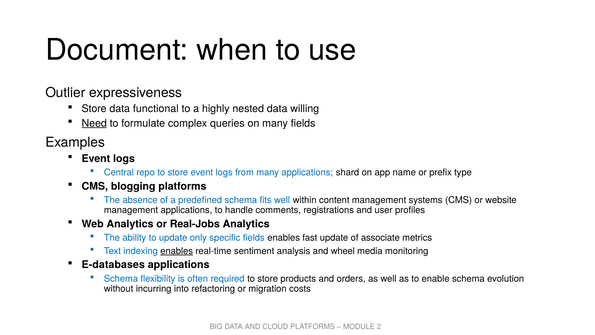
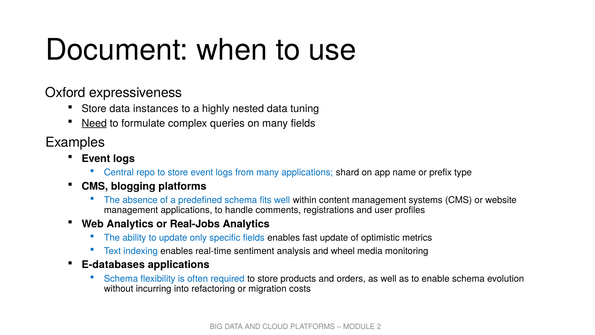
Outlier: Outlier -> Oxford (65, 92)
functional: functional -> instances (156, 109)
willing: willing -> tuning (305, 109)
associate: associate -> optimistic (380, 238)
enables underline: present -> none (177, 251)
